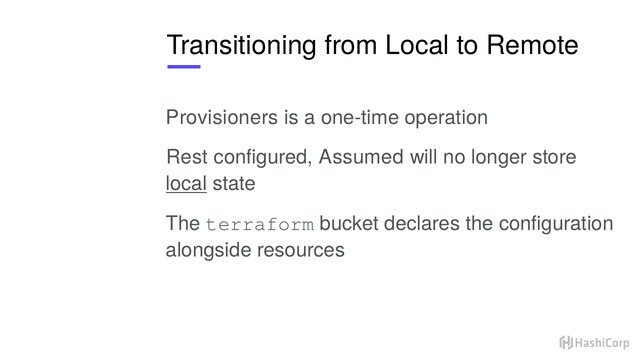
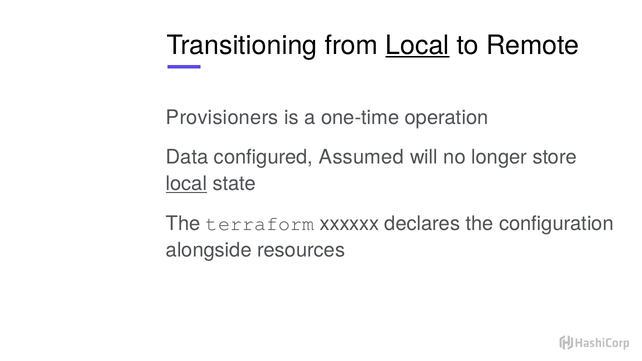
Local underline: none -> present (417, 45)
Rest: Rest -> Data (187, 157)
bucket: bucket -> xxxxxx (349, 224)
